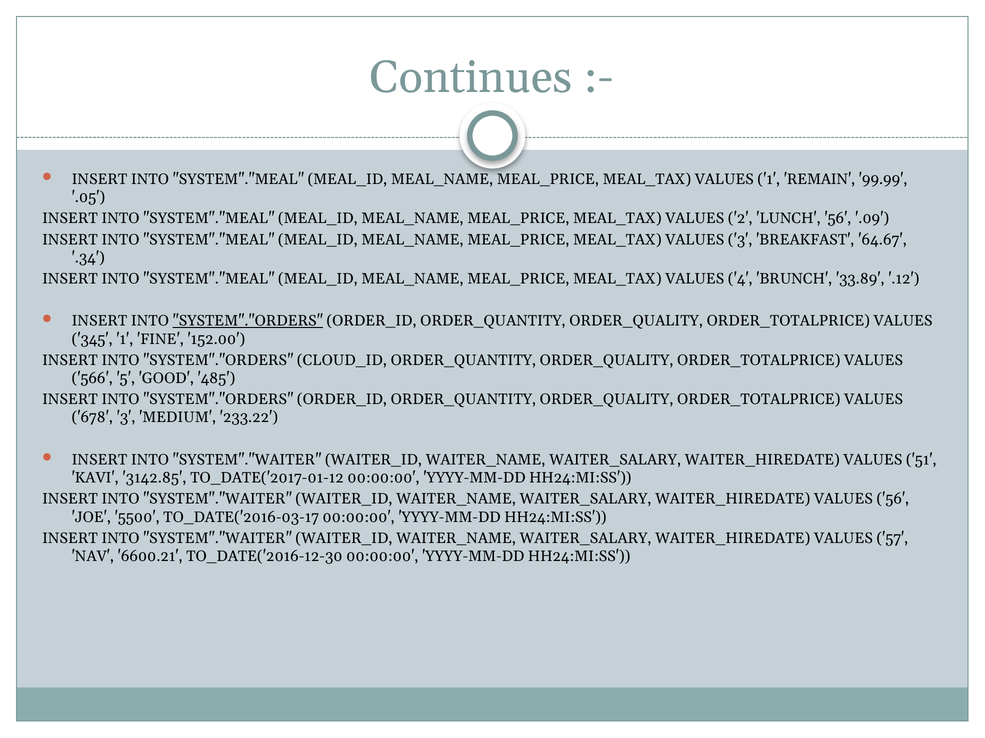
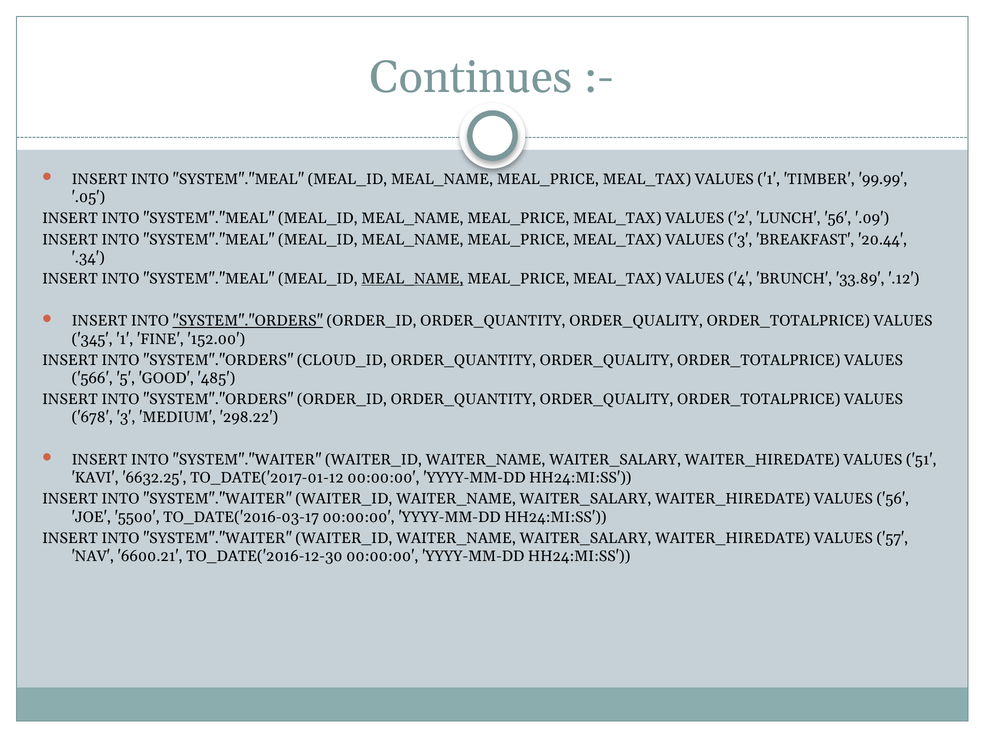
REMAIN: REMAIN -> TIMBER (819, 179)
64.67: 64.67 -> 20.44 (883, 240)
MEAL_NAME underline: none -> present (412, 279)
233.22: 233.22 -> 298.22 (249, 418)
3142.85: 3142.85 -> 6632.25 (155, 478)
